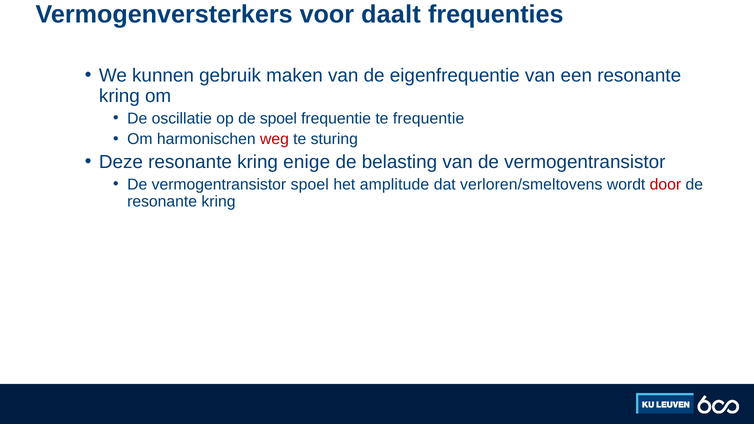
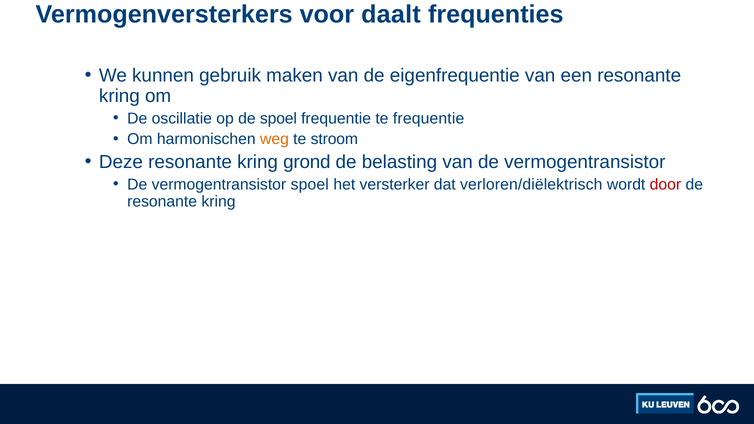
weg colour: red -> orange (274, 139)
sturing: sturing -> stroom (334, 139)
enige: enige -> grond (307, 162)
amplitude: amplitude -> versterker (395, 184)
verloren/smeltovens: verloren/smeltovens -> verloren/diëlektrisch (531, 184)
